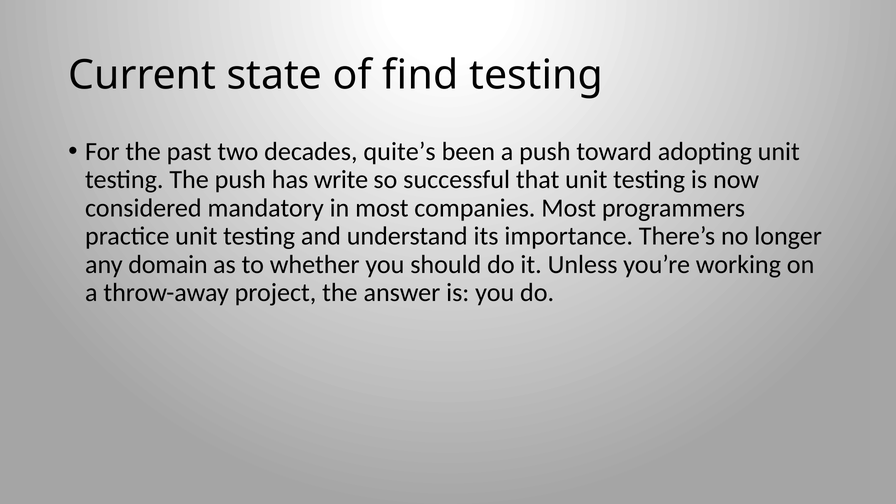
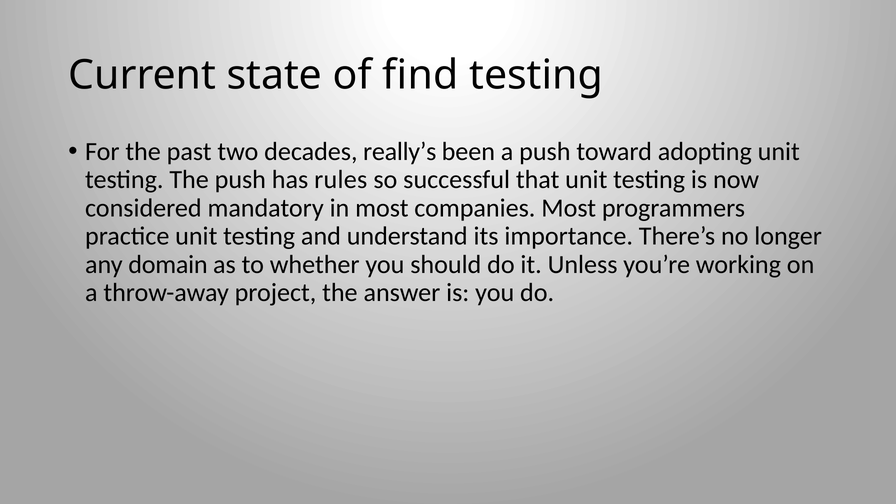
quite’s: quite’s -> really’s (400, 151)
write: write -> rules (341, 180)
